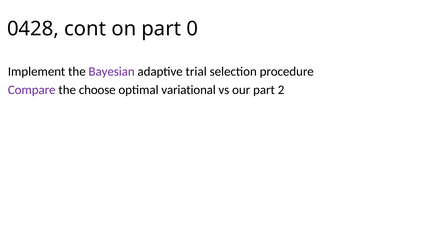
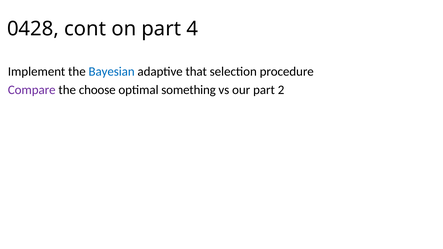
0: 0 -> 4 (192, 29)
Bayesian colour: purple -> blue (112, 72)
trial: trial -> that (196, 72)
variational: variational -> something (189, 90)
